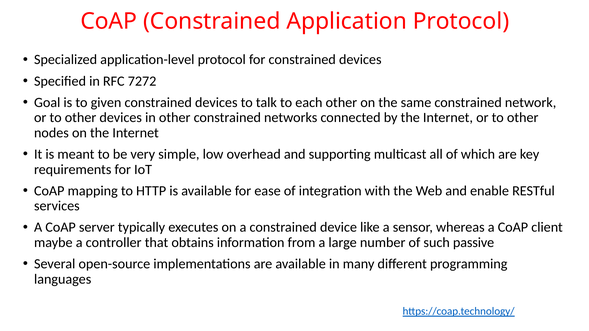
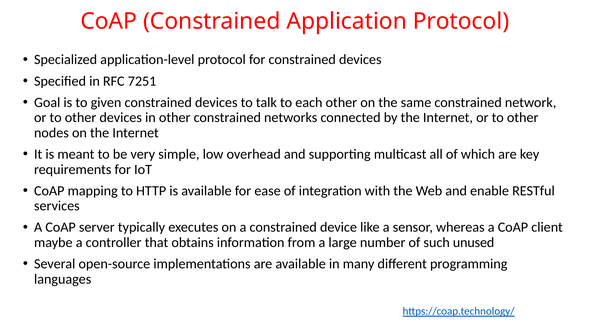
7272: 7272 -> 7251 (142, 81)
passive: passive -> unused (474, 243)
